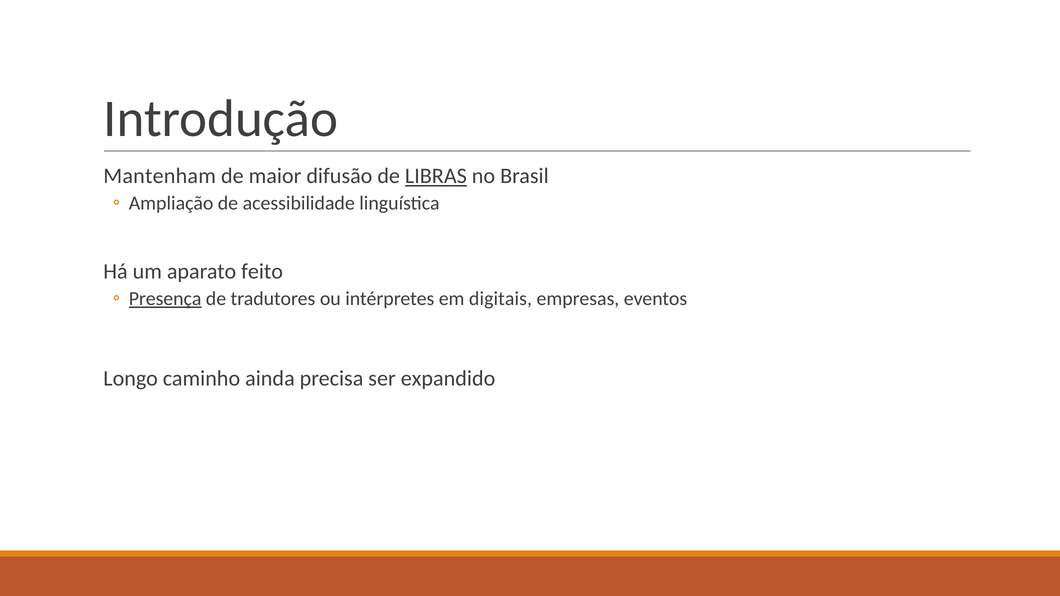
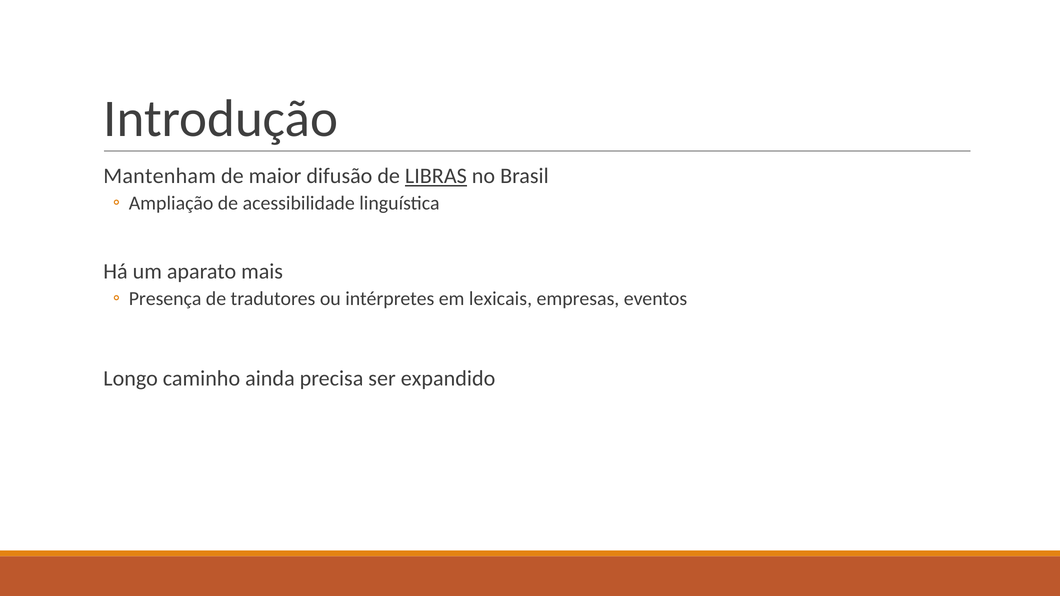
feito: feito -> mais (262, 272)
Presença underline: present -> none (165, 299)
digitais: digitais -> lexicais (501, 299)
